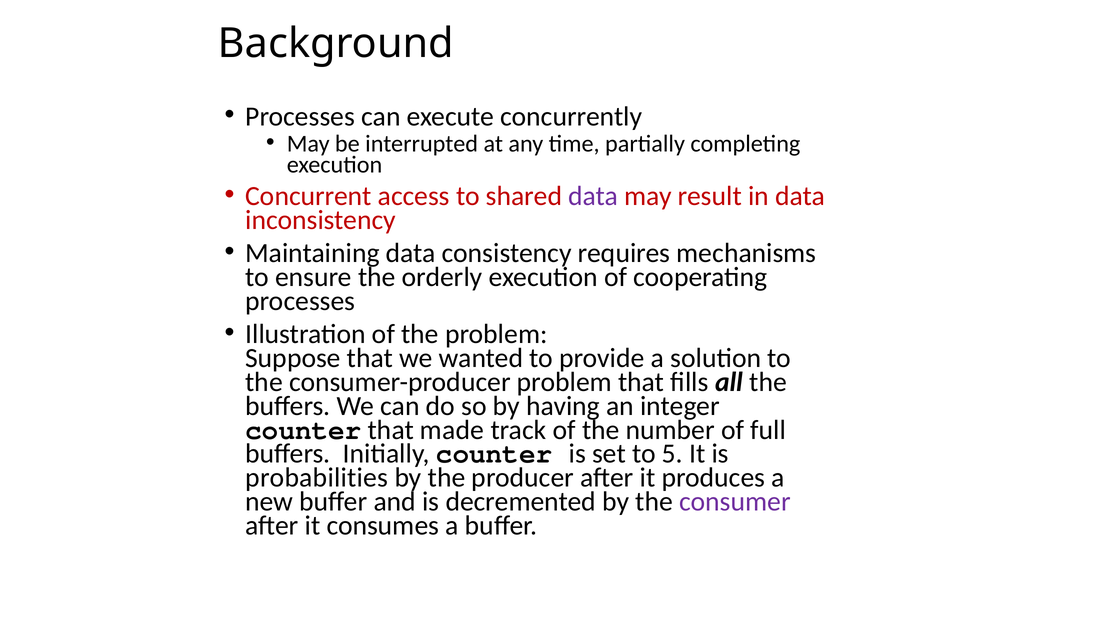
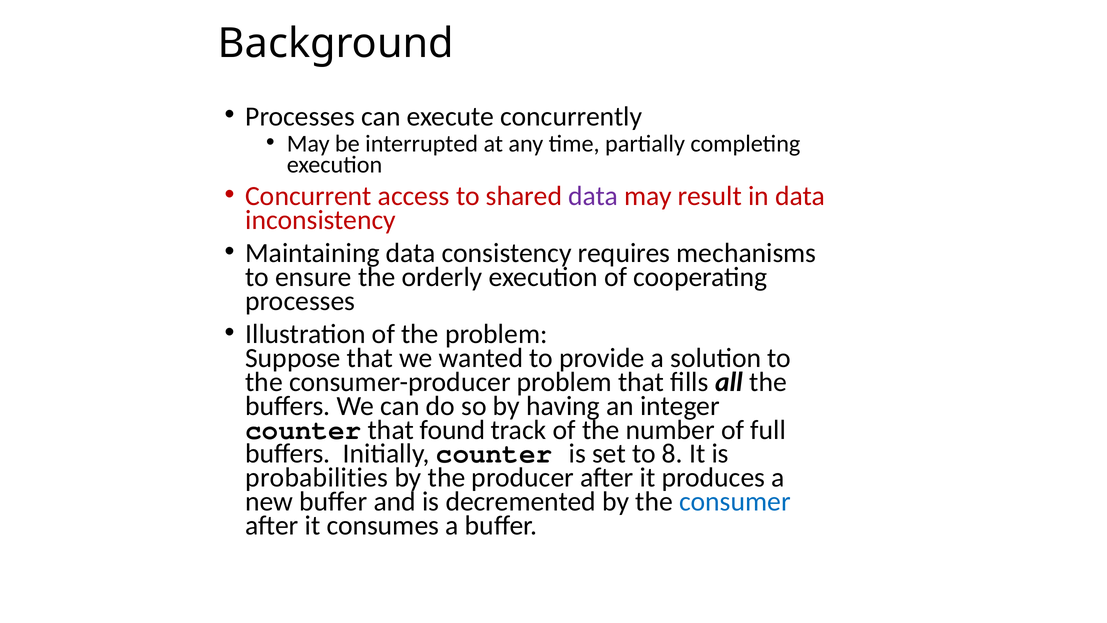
made: made -> found (452, 430)
5: 5 -> 8 (672, 454)
consumer colour: purple -> blue (735, 501)
